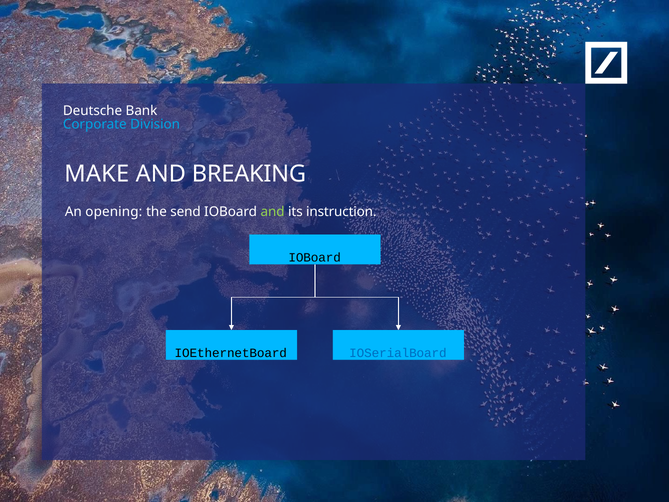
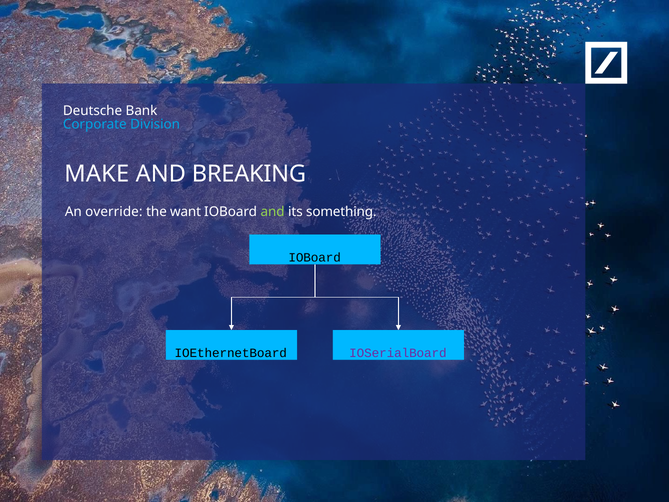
opening: opening -> override (114, 212)
send: send -> want (186, 212)
instruction: instruction -> something (341, 212)
IOSerialBoard colour: blue -> purple (398, 353)
